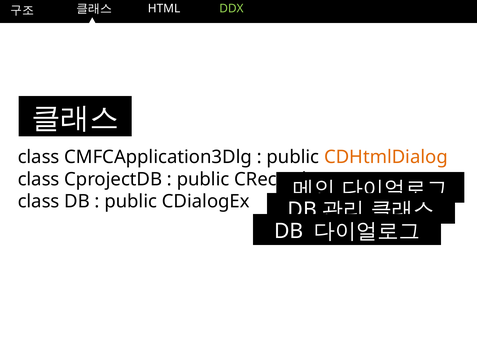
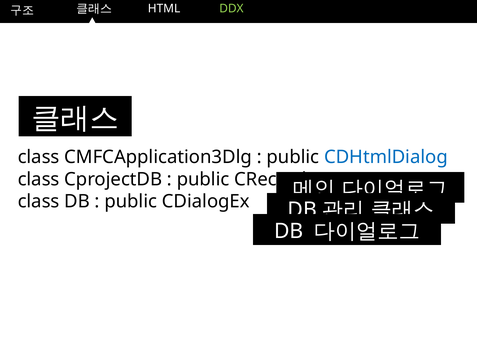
CDHtmlDialog colour: orange -> blue (386, 157)
